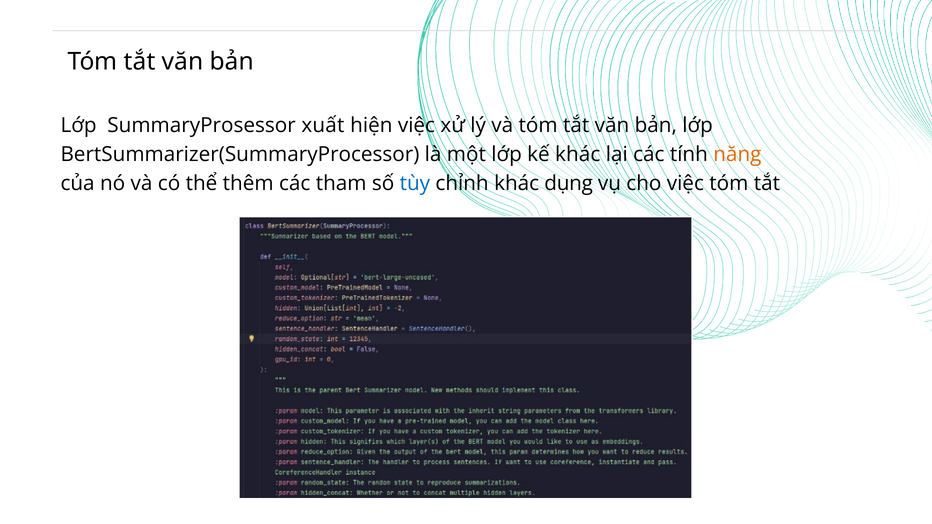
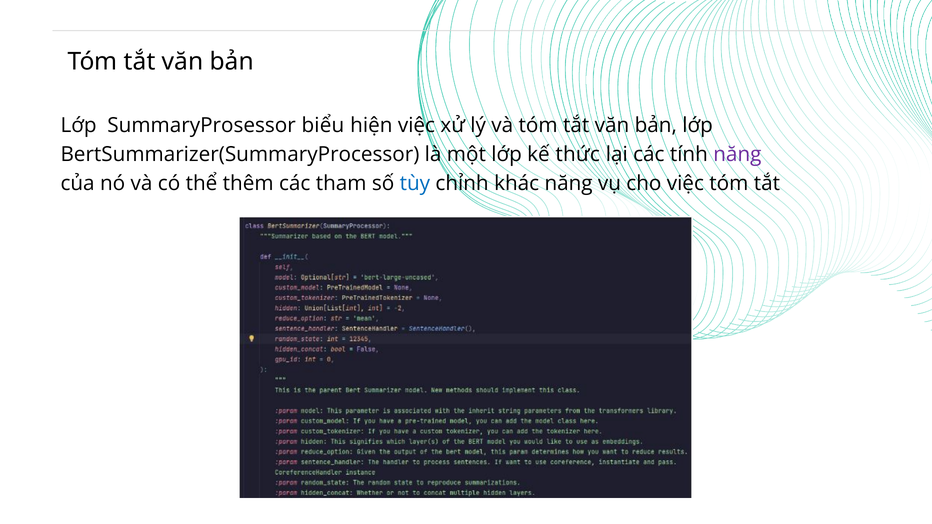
xuất: xuất -> biểu (323, 125)
kế khác: khác -> thức (578, 154)
năng colour: orange -> purple (737, 154)
khác dụng: dụng -> năng (569, 183)
